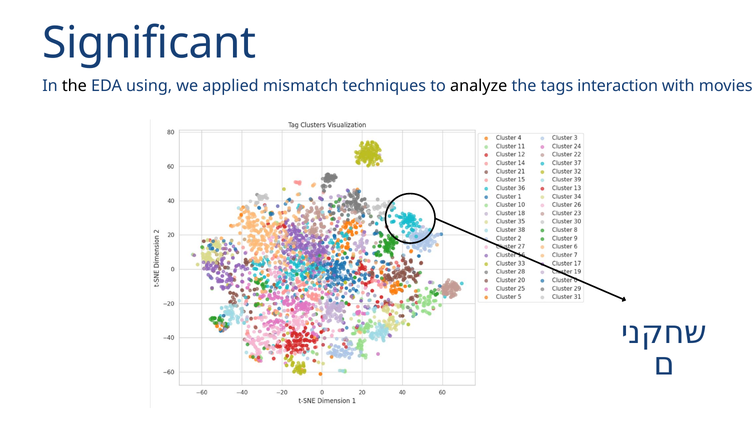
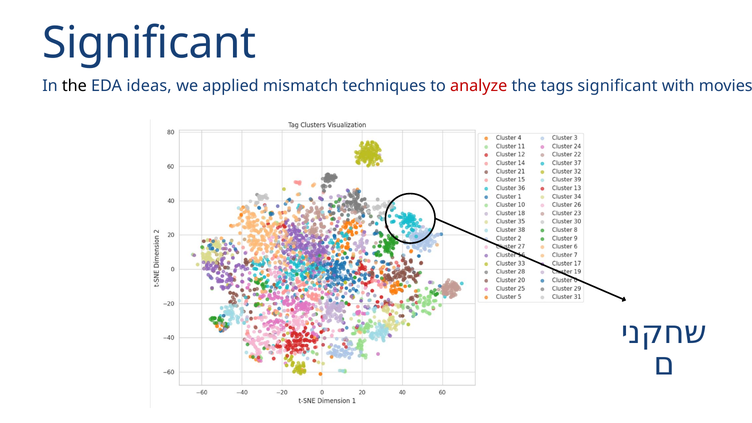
using: using -> ideas (149, 86)
analyze colour: black -> red (479, 86)
tags interaction: interaction -> significant (617, 86)
